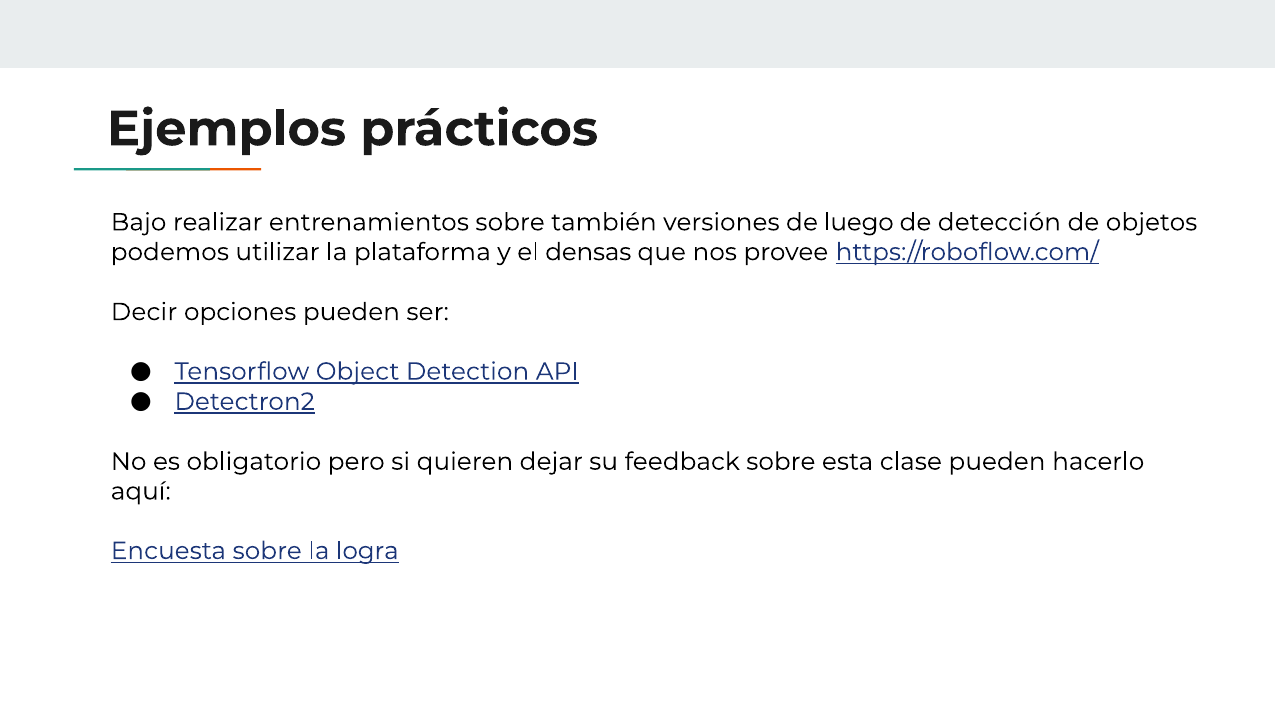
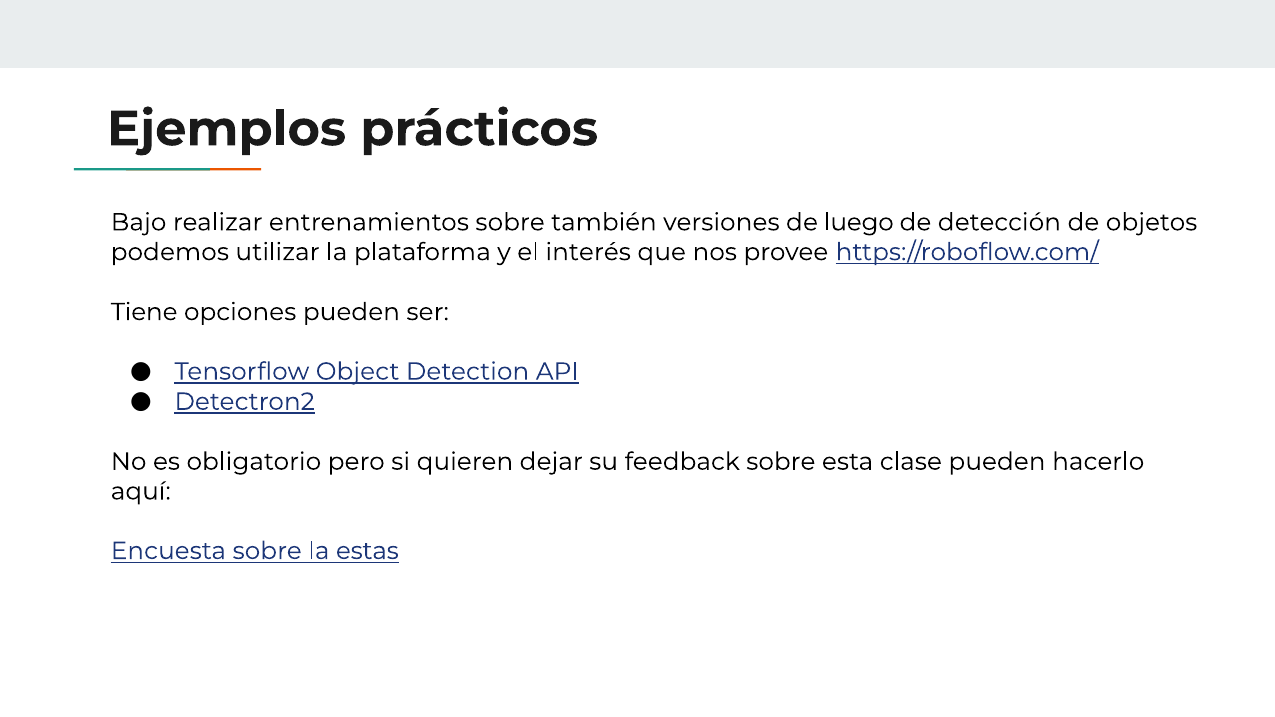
densas: densas -> interés (588, 252)
Decir: Decir -> Tiene (144, 312)
logra: logra -> estas (367, 551)
